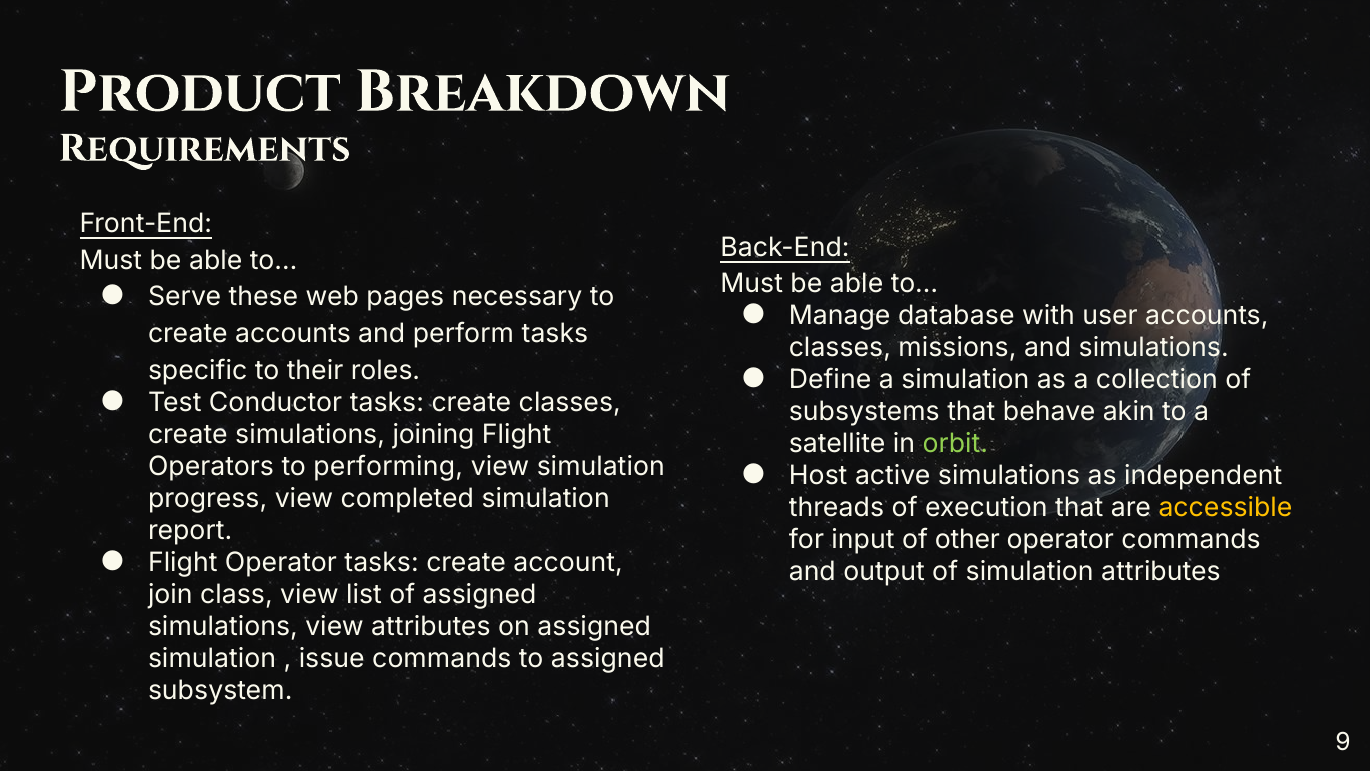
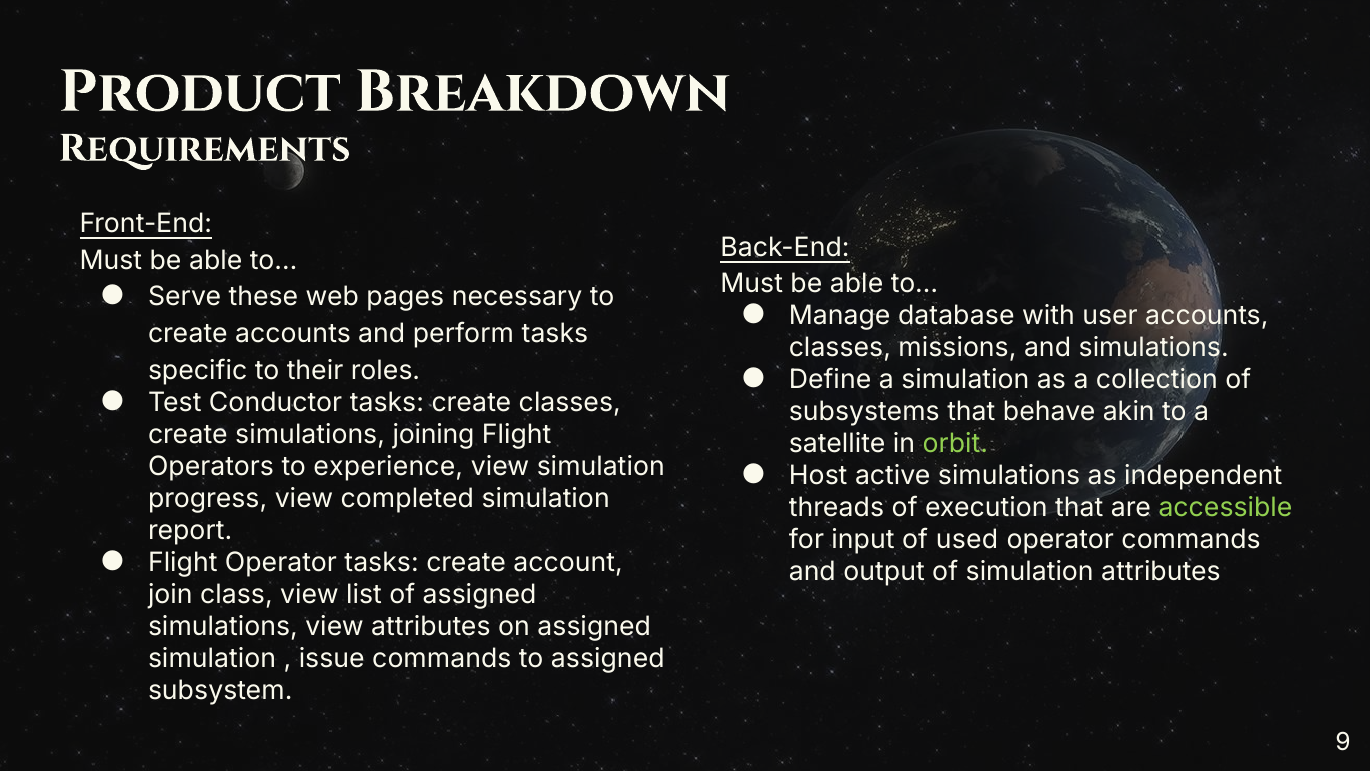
performing: performing -> experience (388, 466)
accessible colour: yellow -> light green (1225, 508)
other: other -> used (967, 540)
